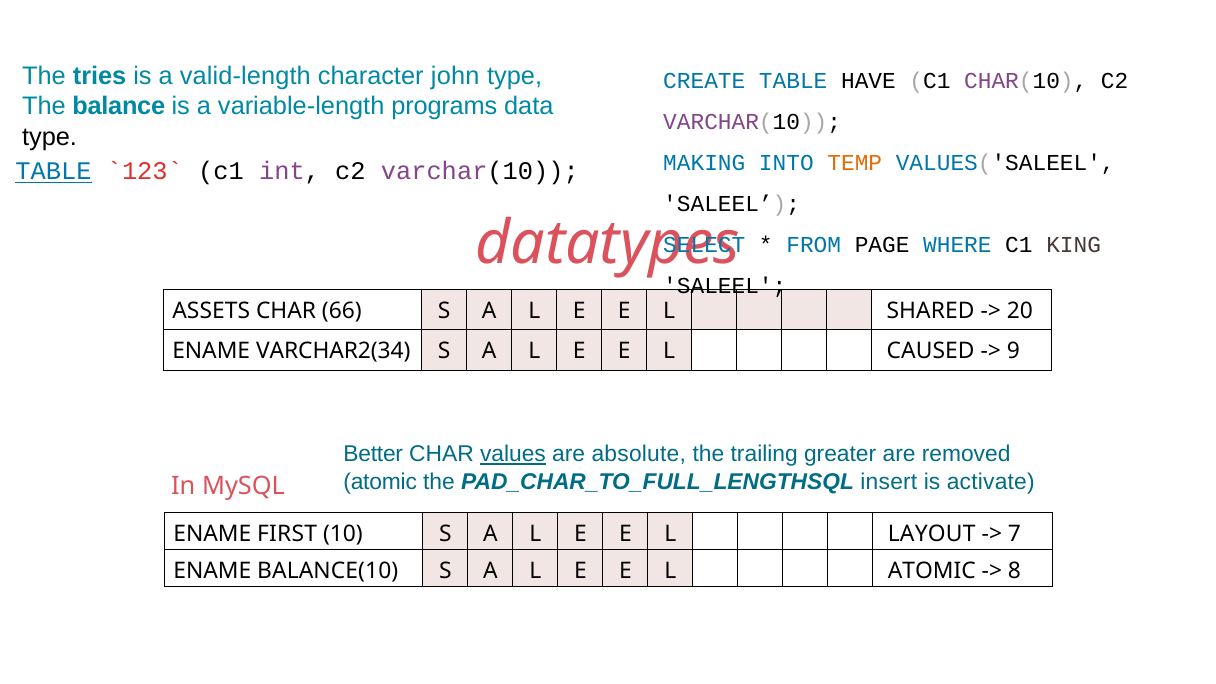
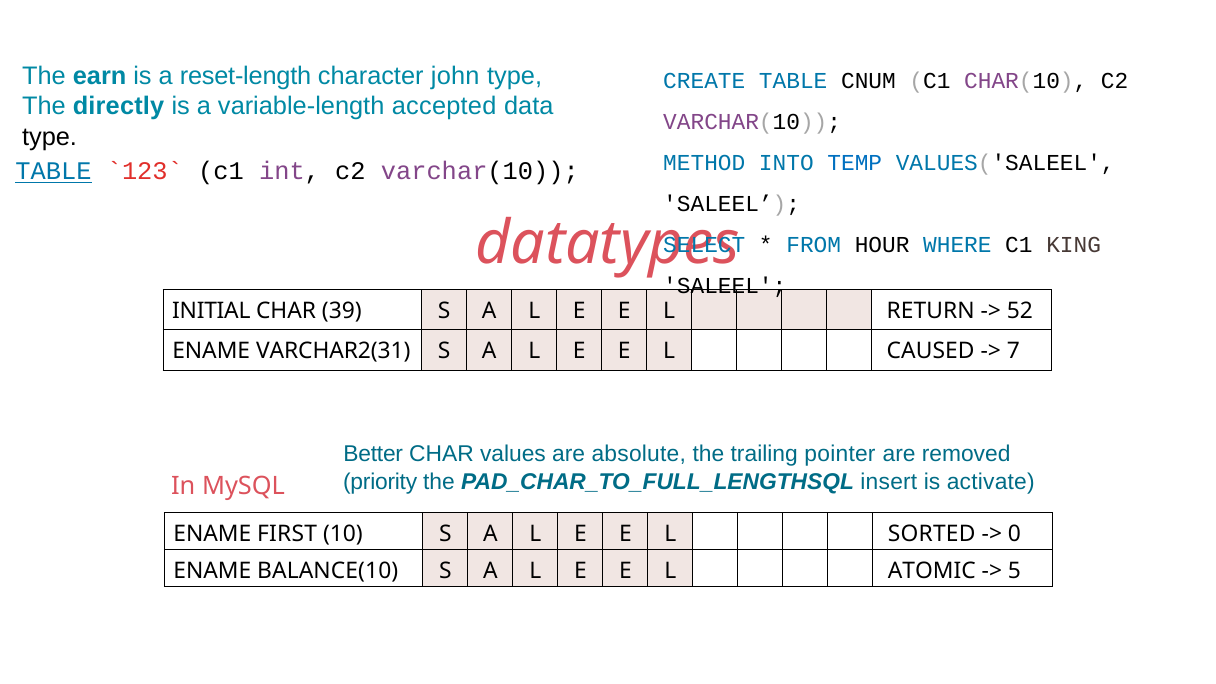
tries: tries -> earn (100, 76)
valid-length: valid-length -> reset-length (245, 76)
HAVE: HAVE -> CNUM (868, 81)
balance: balance -> directly (119, 106)
programs: programs -> accepted (444, 106)
MAKING: MAKING -> METHOD (704, 163)
TEMP colour: orange -> blue (855, 163)
PAGE: PAGE -> HOUR (882, 245)
ASSETS: ASSETS -> INITIAL (211, 311)
66: 66 -> 39 (342, 311)
SHARED: SHARED -> RETURN (931, 311)
20: 20 -> 52 (1020, 311)
VARCHAR2(34: VARCHAR2(34 -> VARCHAR2(31 (333, 351)
9: 9 -> 7 (1013, 351)
values underline: present -> none (513, 454)
greater: greater -> pointer (840, 454)
atomic: atomic -> priority (380, 482)
LAYOUT: LAYOUT -> SORTED (932, 534)
7: 7 -> 0 (1014, 534)
8: 8 -> 5 (1014, 571)
